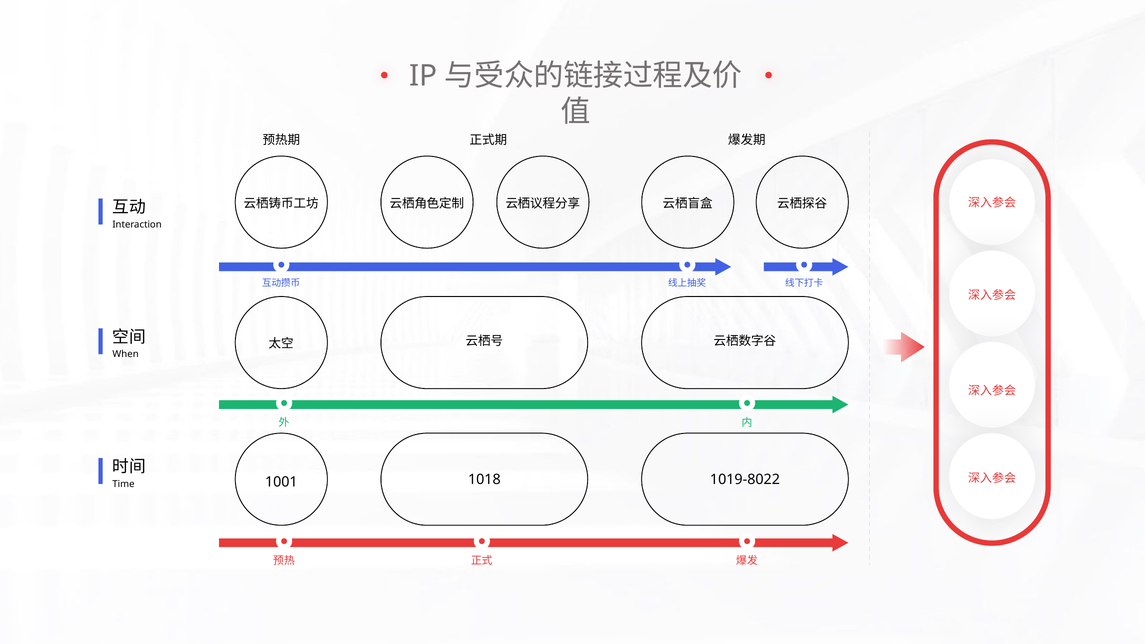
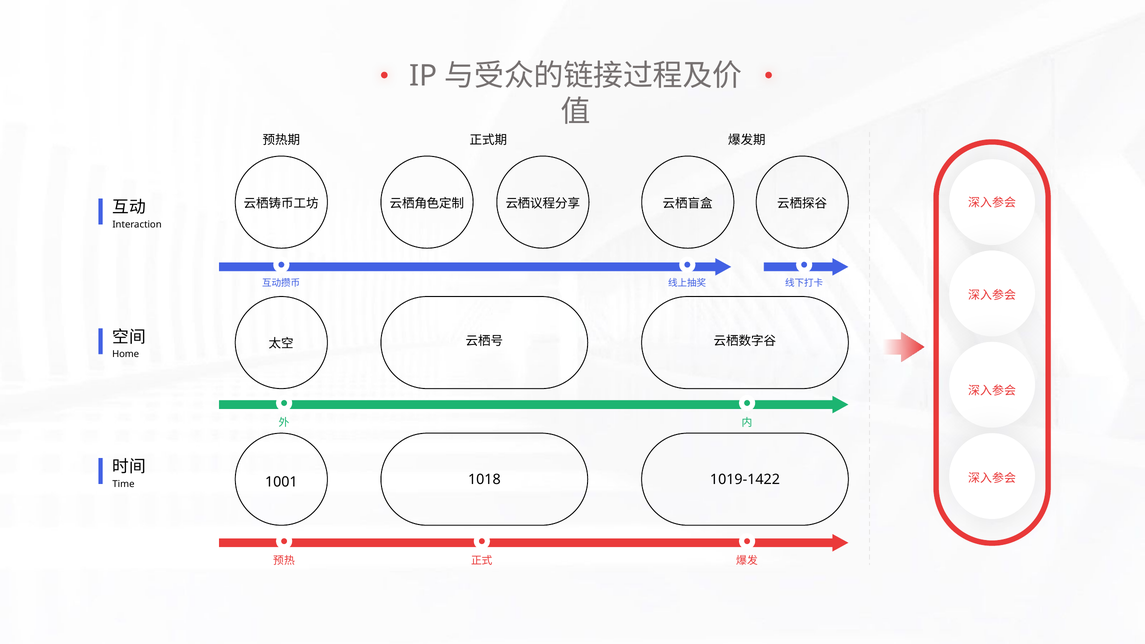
When: When -> Home (126, 354)
1019-8022: 1019-8022 -> 1019-1422 (745, 480)
